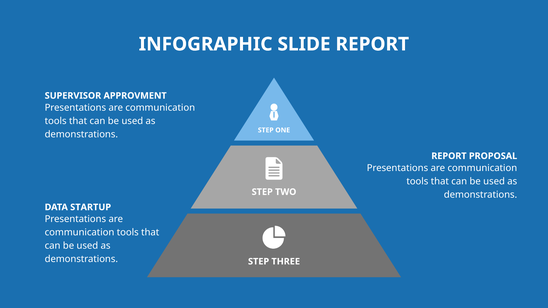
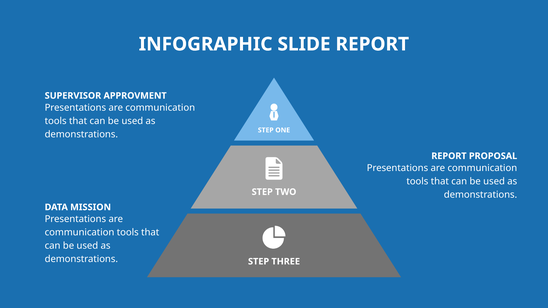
STARTUP: STARTUP -> MISSION (91, 207)
